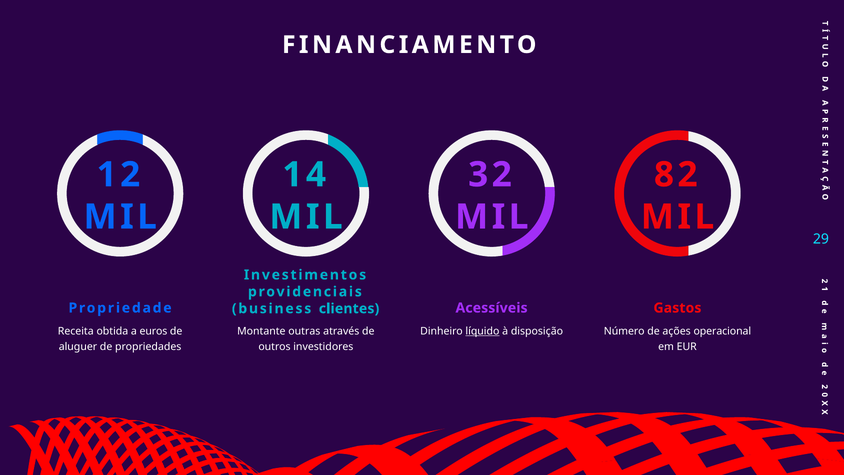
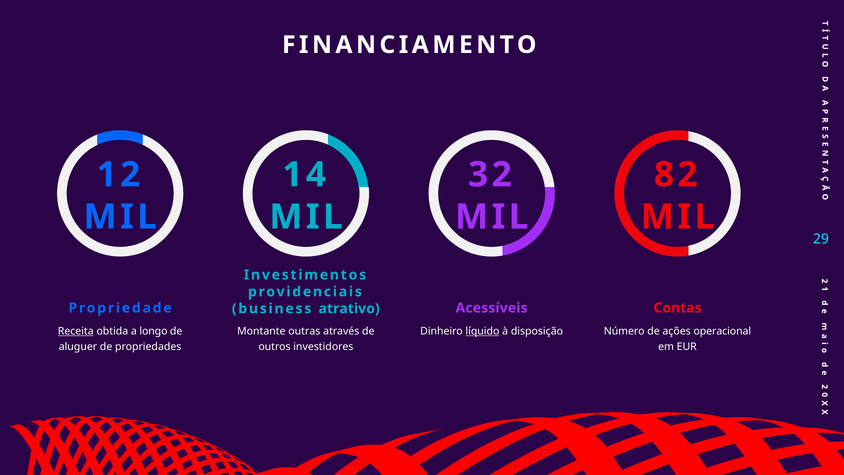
Gastos: Gastos -> Contas (678, 308)
clientes: clientes -> atrativo (349, 308)
Receita underline: none -> present (76, 331)
euros: euros -> longo (153, 331)
